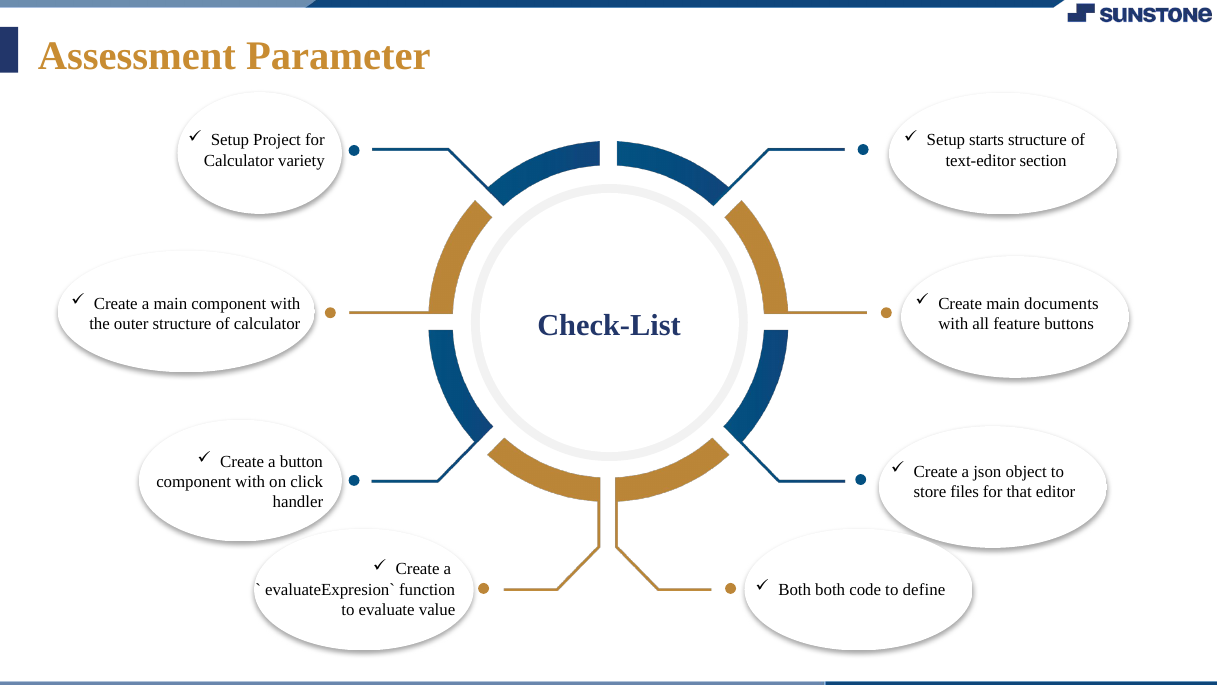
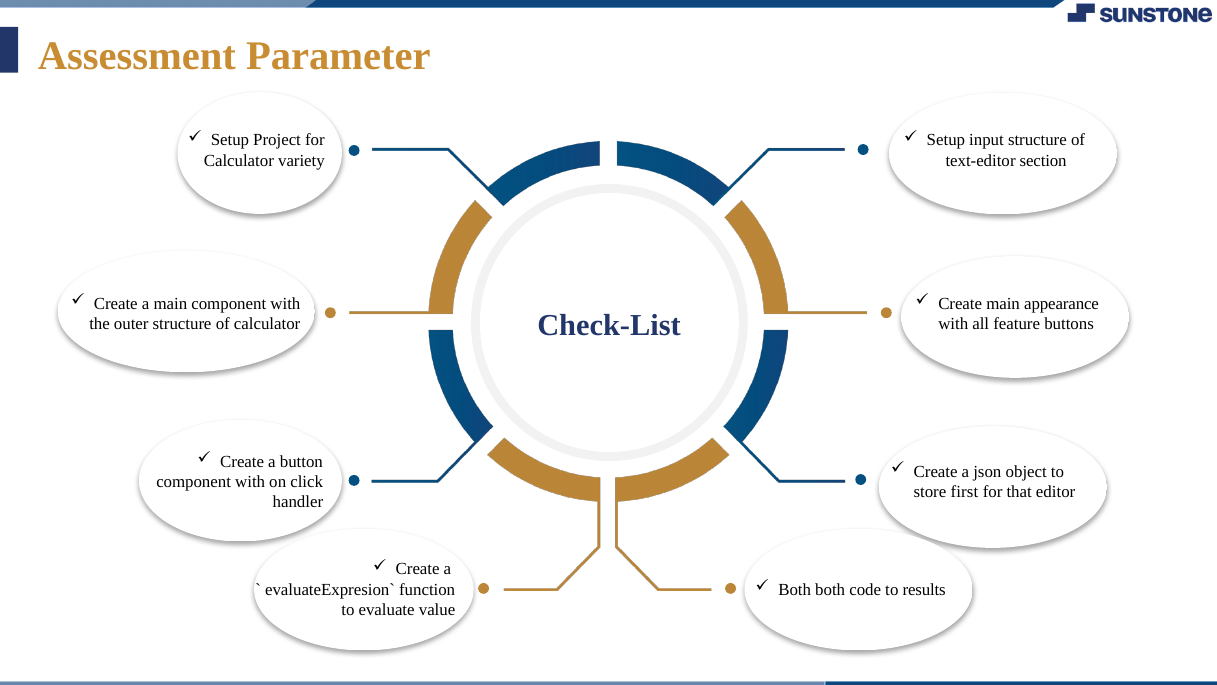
starts: starts -> input (986, 140)
documents: documents -> appearance (1062, 304)
files: files -> first (964, 492)
define: define -> results (924, 589)
